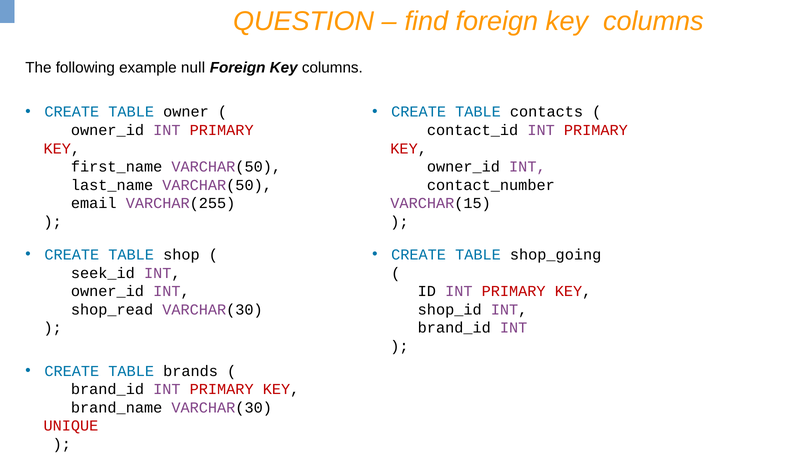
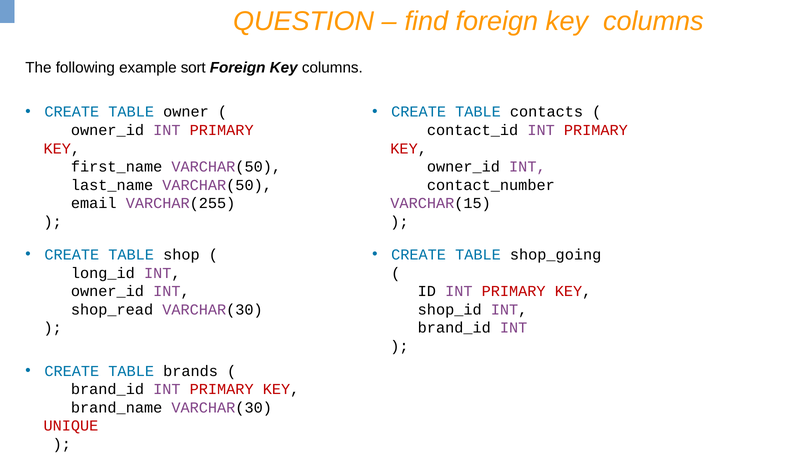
null: null -> sort (193, 68)
seek_id: seek_id -> long_id (103, 273)
